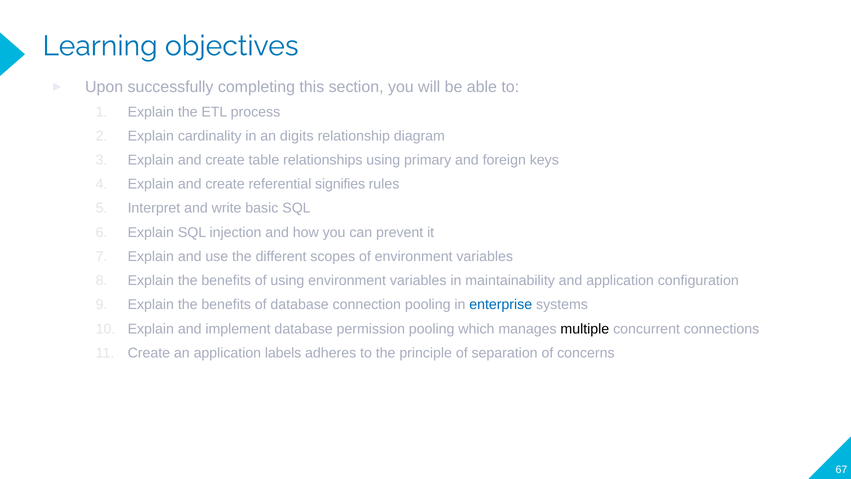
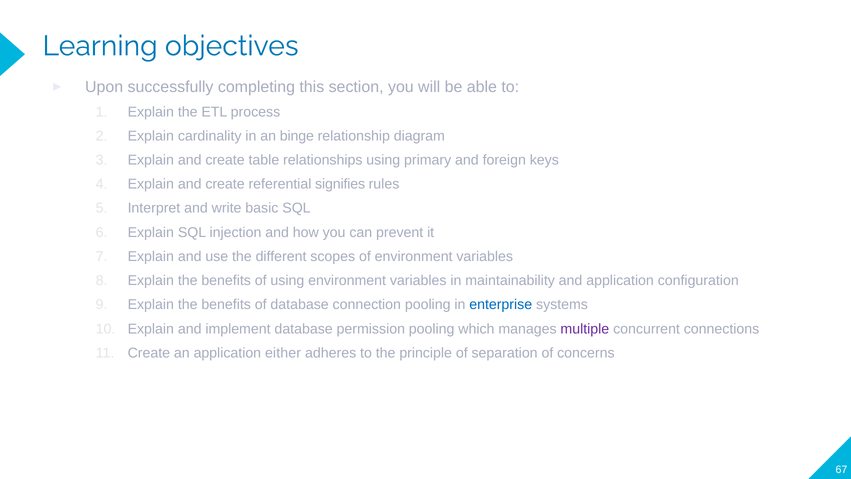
digits: digits -> binge (297, 136)
multiple colour: black -> purple (585, 329)
labels: labels -> either (283, 353)
